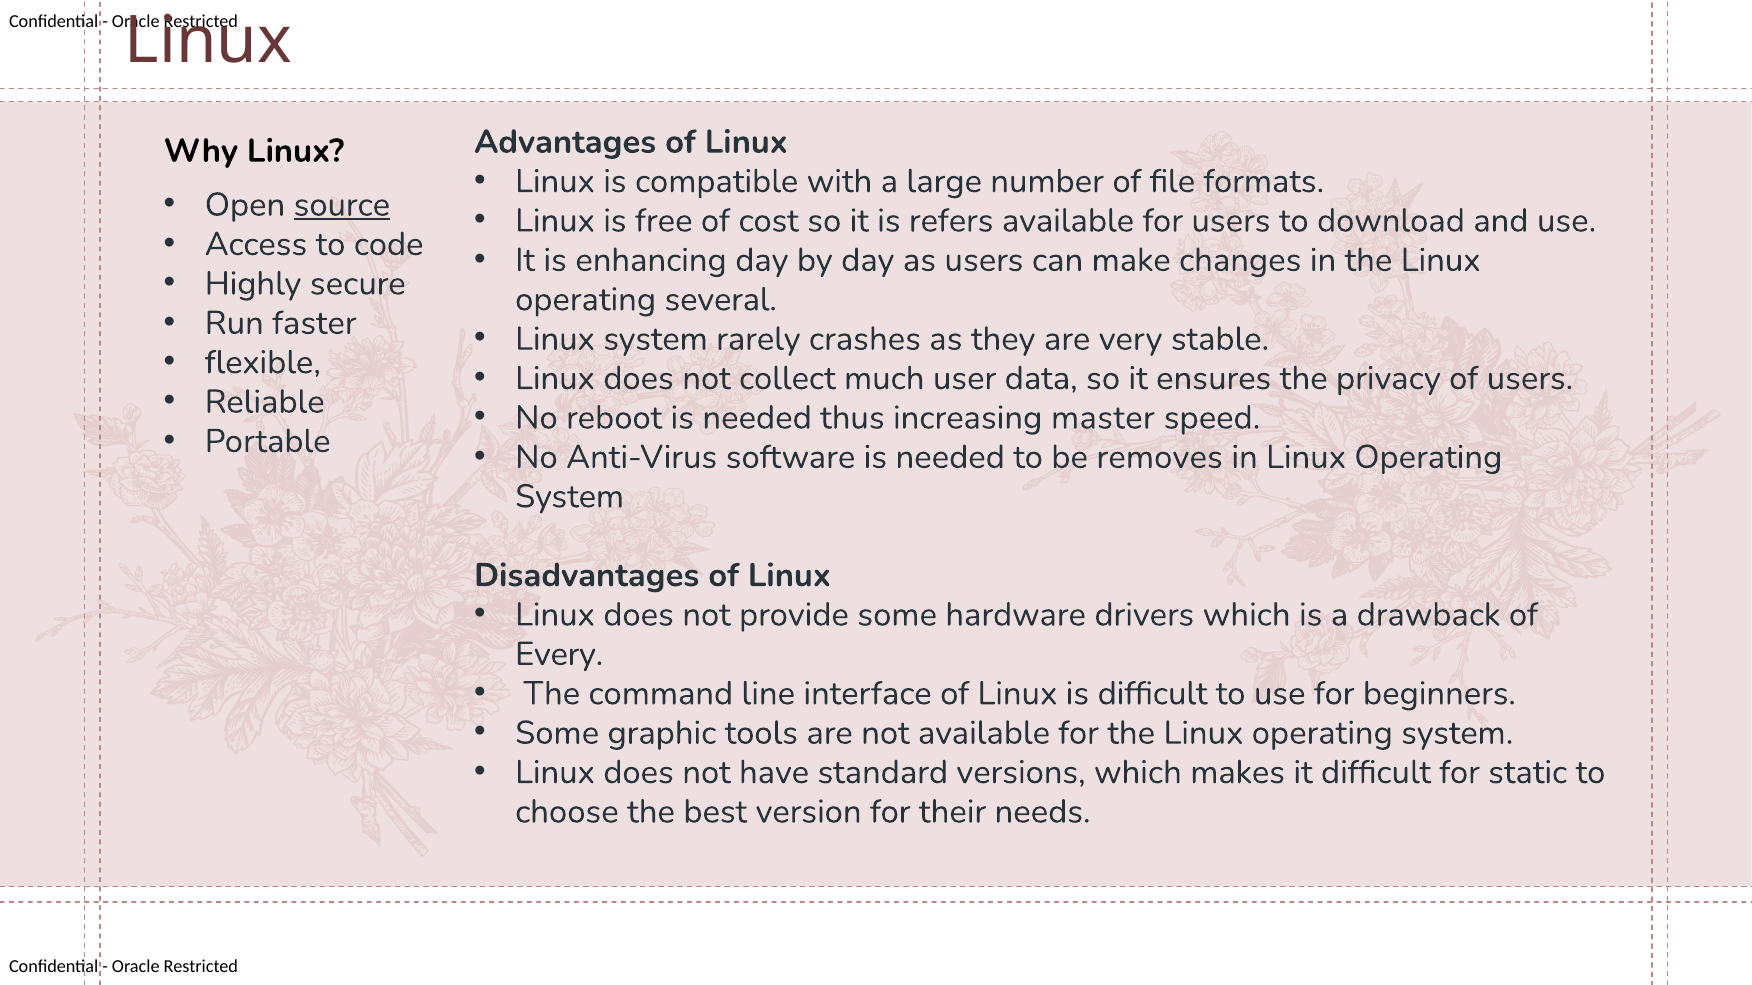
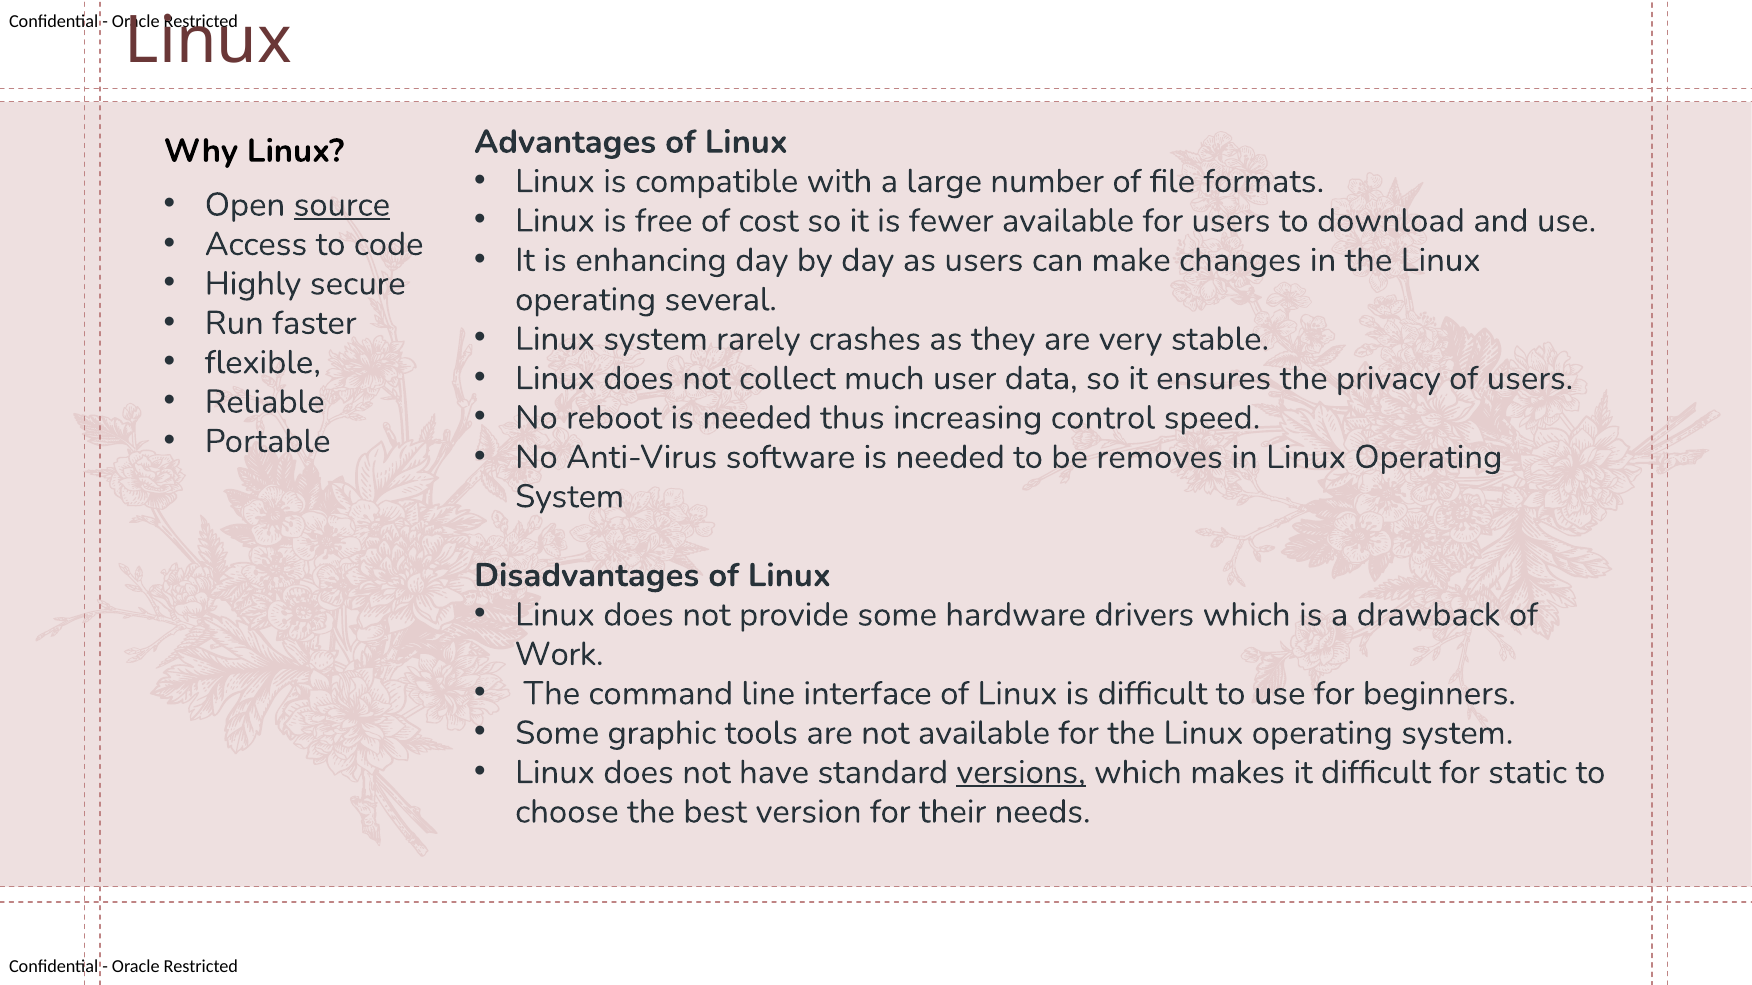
refers: refers -> fewer (951, 221)
master: master -> control (1103, 418)
Every: Every -> Work (559, 654)
versions underline: none -> present (1021, 773)
